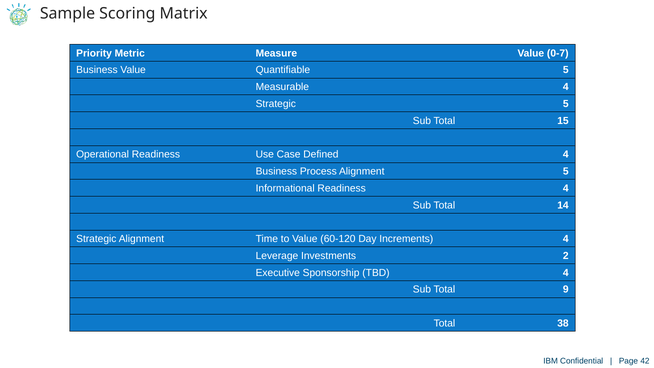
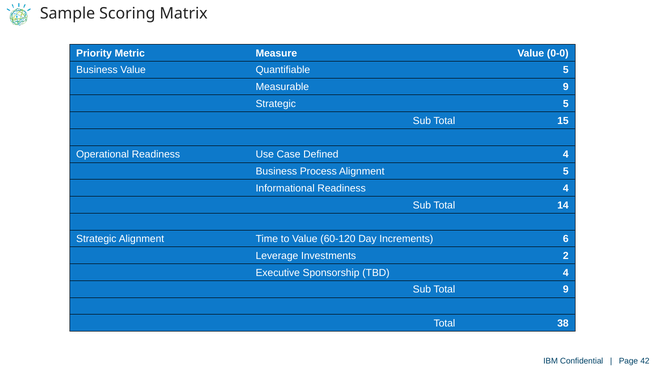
0-7: 0-7 -> 0-0 (558, 53)
Measurable 4: 4 -> 9 (566, 87)
Increments 4: 4 -> 6 (566, 239)
